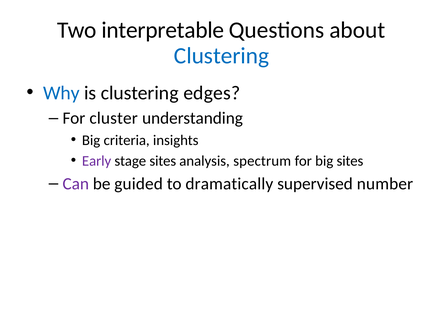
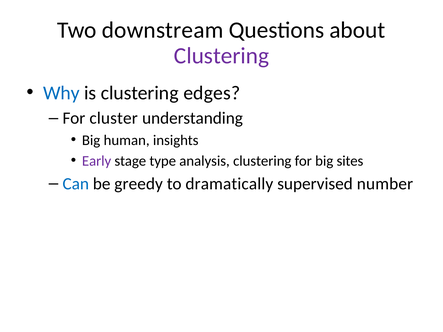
interpretable: interpretable -> downstream (163, 30)
Clustering colour: blue -> purple (221, 56)
criteria: criteria -> human (127, 140)
stage sites: sites -> type (163, 161)
analysis spectrum: spectrum -> clustering (262, 161)
Can colour: purple -> blue (76, 184)
guided: guided -> greedy (139, 184)
